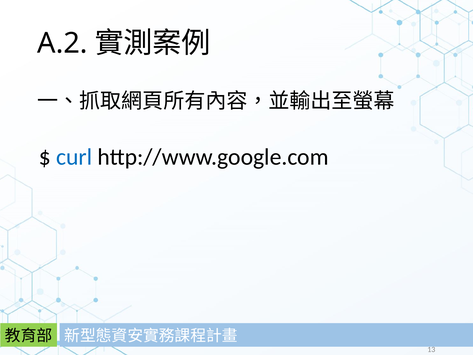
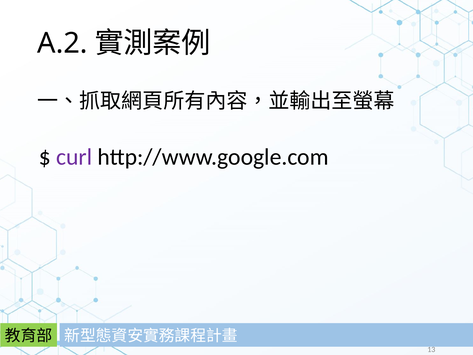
curl colour: blue -> purple (74, 157)
